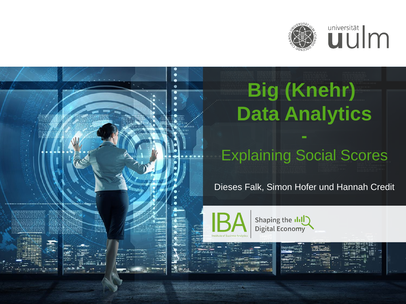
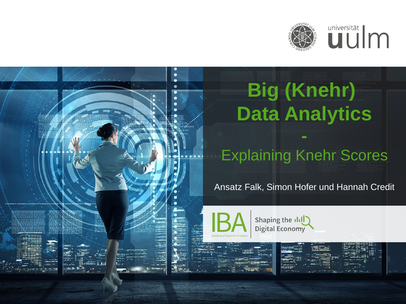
Explaining Social: Social -> Knehr (316, 156)
Dieses: Dieses -> Ansatz (228, 188)
